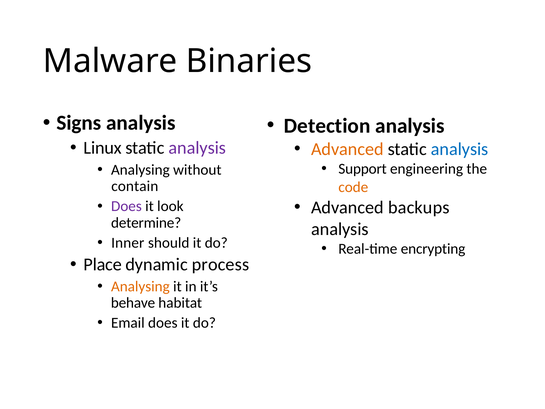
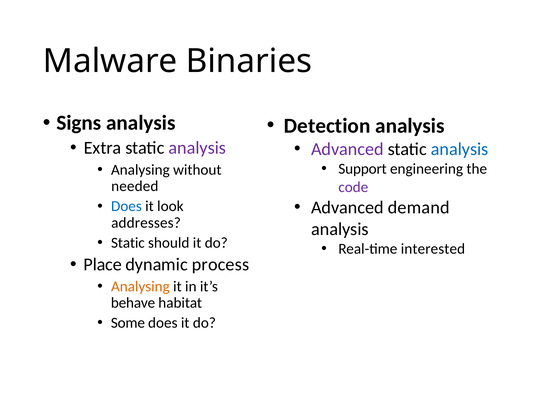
Linux: Linux -> Extra (103, 148)
Advanced colour: orange -> purple (347, 149)
contain: contain -> needed (135, 186)
code colour: orange -> purple (353, 187)
backups: backups -> demand (419, 207)
Does colour: purple -> blue (126, 206)
determine: determine -> addresses (146, 223)
Inner: Inner -> Static (128, 243)
encrypting: encrypting -> interested (433, 249)
Email: Email -> Some (128, 323)
